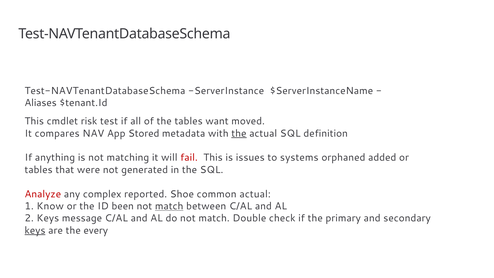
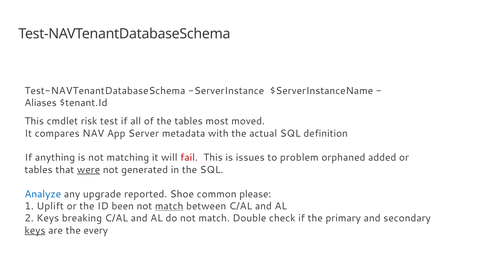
want: want -> most (217, 121)
Stored: Stored -> Server (144, 133)
the underline: present -> none (239, 133)
systems: systems -> problem (299, 158)
were underline: none -> present (89, 170)
Analyze colour: red -> blue (43, 194)
complex: complex -> upgrade (102, 194)
common actual: actual -> please (255, 194)
Know: Know -> Uplift (50, 206)
message: message -> breaking (82, 218)
